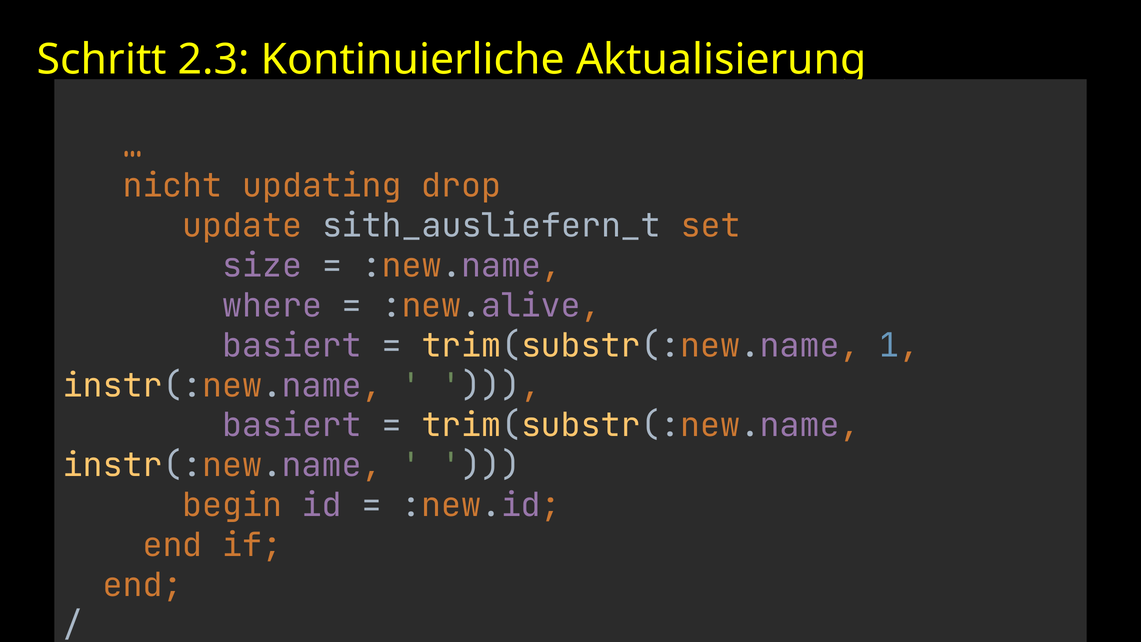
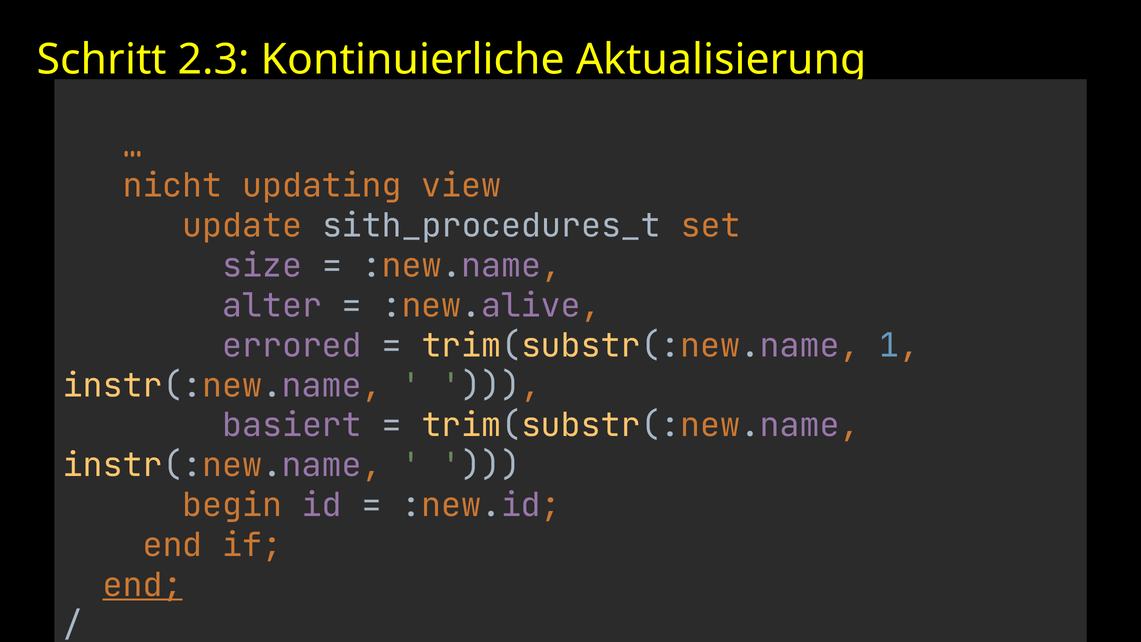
drop: drop -> view (461, 186)
sith_ausliefern_t: sith_ausliefern_t -> sith_procedures_t (491, 226)
where: where -> alter (272, 306)
basiert: basiert -> errored (292, 345)
end underline: none -> present (143, 585)
